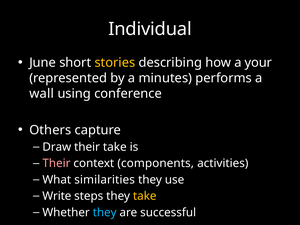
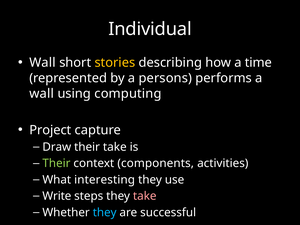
June: June -> Wall (43, 63)
your: your -> time (258, 63)
minutes: minutes -> persons (165, 78)
conference: conference -> computing (128, 94)
Others: Others -> Project (50, 130)
Their colour: pink -> light green (56, 163)
similarities: similarities -> interesting (105, 180)
take colour: yellow -> pink (145, 196)
